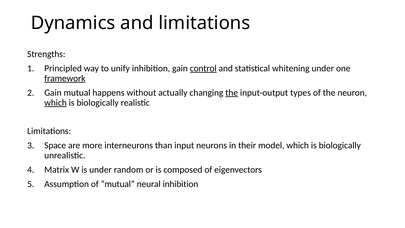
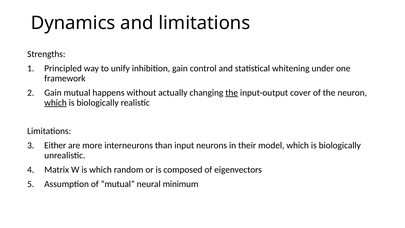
control underline: present -> none (203, 68)
framework underline: present -> none (65, 78)
types: types -> cover (301, 93)
Space: Space -> Either (55, 145)
is under: under -> which (101, 170)
neural inhibition: inhibition -> minimum (180, 184)
